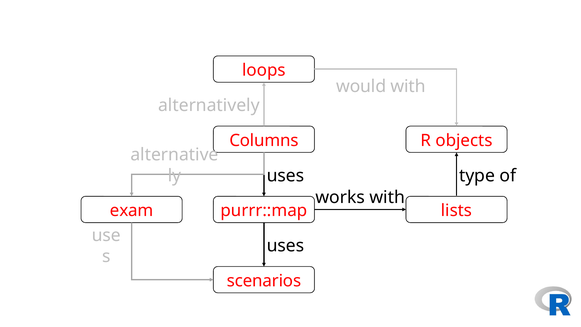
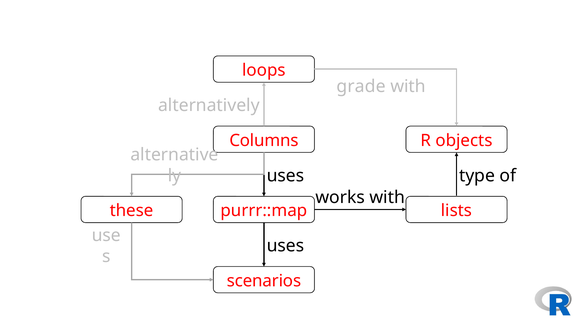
would: would -> grade (361, 86)
exam: exam -> these (132, 211)
